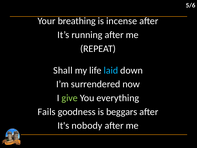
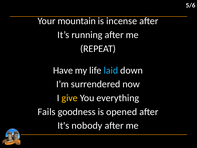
breathing: breathing -> mountain (77, 21)
Shall: Shall -> Have (63, 70)
give colour: light green -> yellow (70, 98)
beggars: beggars -> opened (122, 112)
